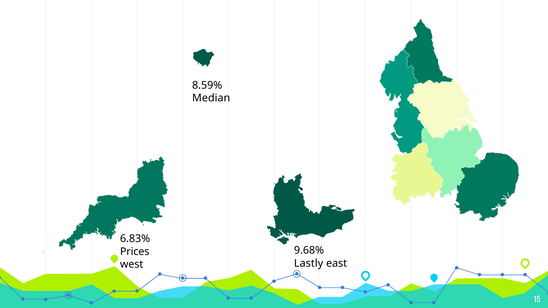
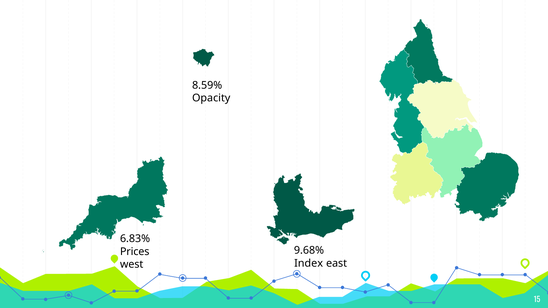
Median: Median -> Opacity (211, 98)
Lastly: Lastly -> Index (309, 263)
